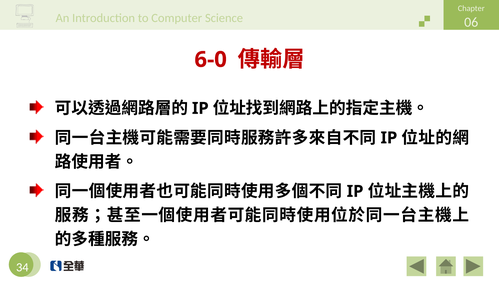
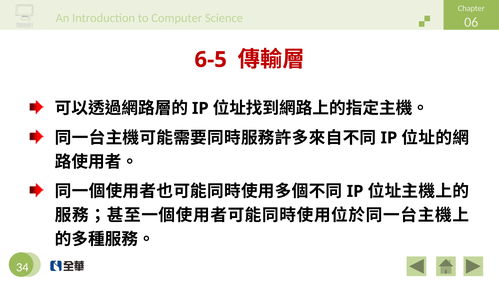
6-0: 6-0 -> 6-5 (211, 60)
